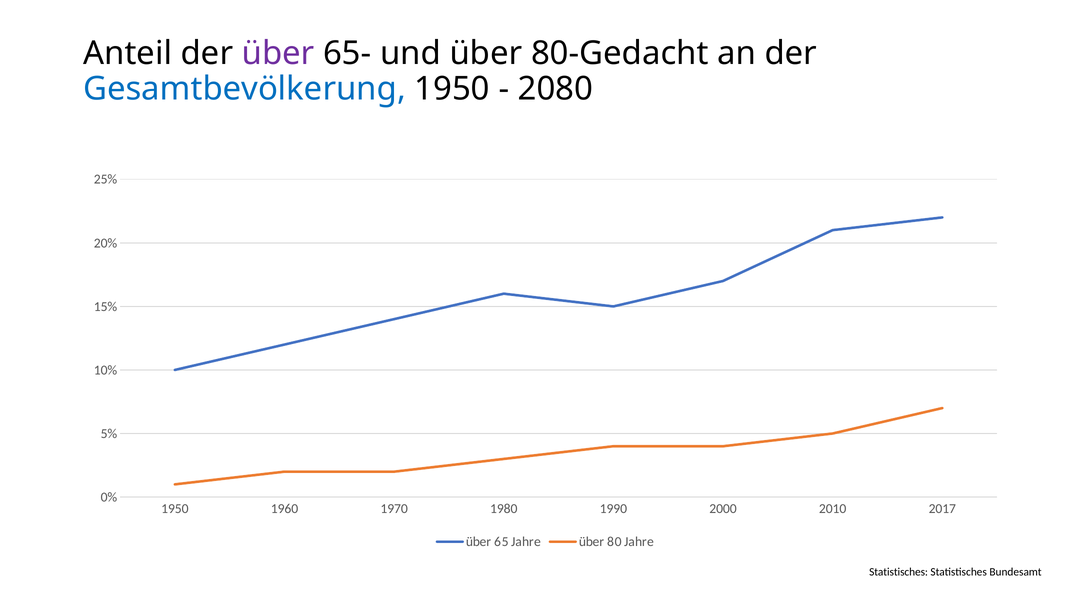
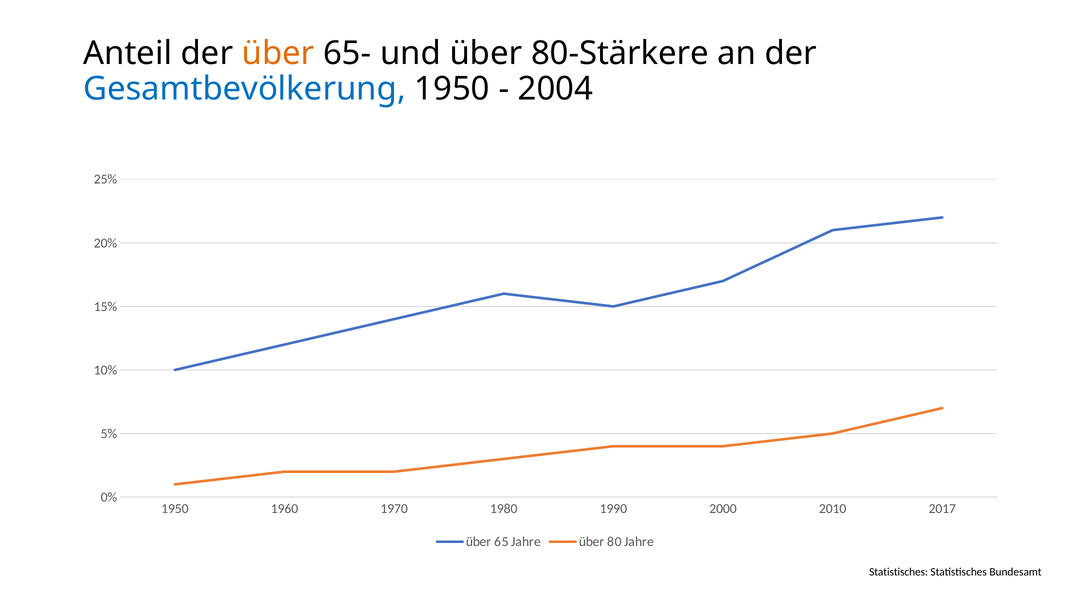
über colour: purple -> orange (278, 53)
80-Gedacht: 80-Gedacht -> 80-Stärkere (620, 53)
2080: 2080 -> 2004 (555, 89)
